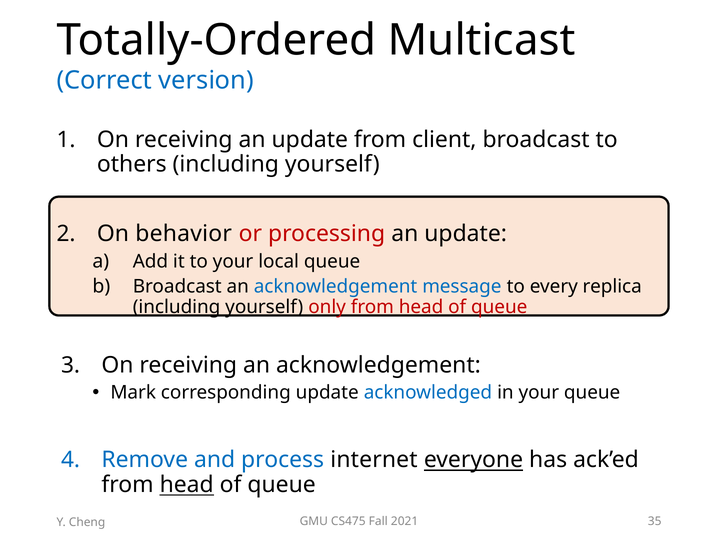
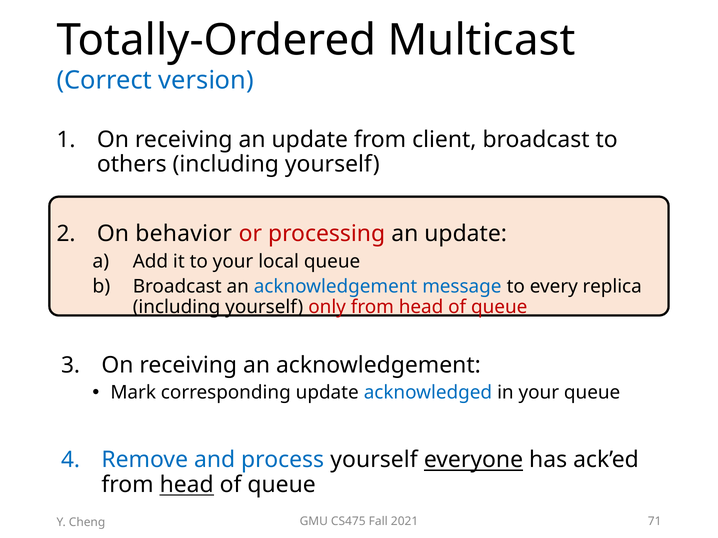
process internet: internet -> yourself (374, 460)
35: 35 -> 71 (655, 522)
